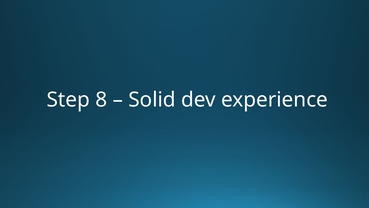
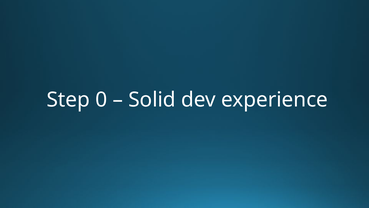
8: 8 -> 0 (101, 99)
